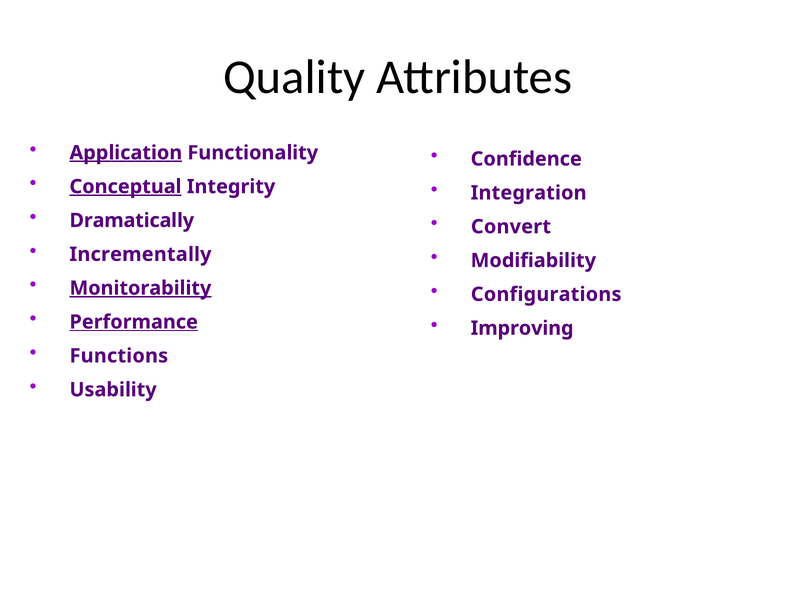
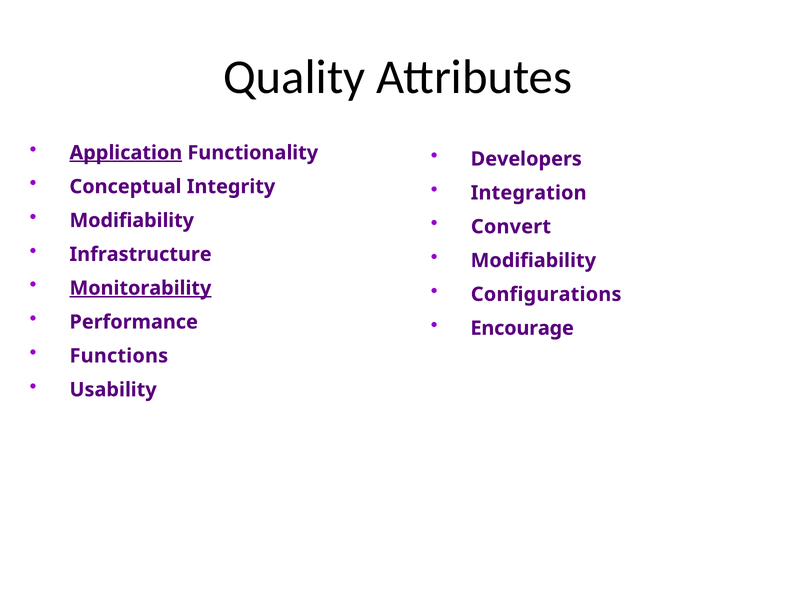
Confidence: Confidence -> Developers (526, 159)
Conceptual underline: present -> none (126, 187)
Dramatically: Dramatically -> Modifiability (132, 220)
Incrementally: Incrementally -> Infrastructure (141, 254)
Performance underline: present -> none (134, 322)
Improving: Improving -> Encourage (522, 328)
